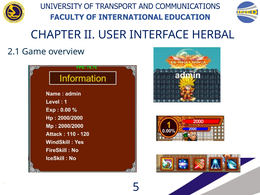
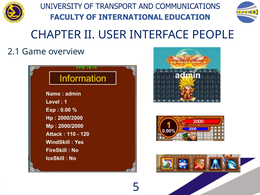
HERBAL: HERBAL -> PEOPLE (213, 35)
